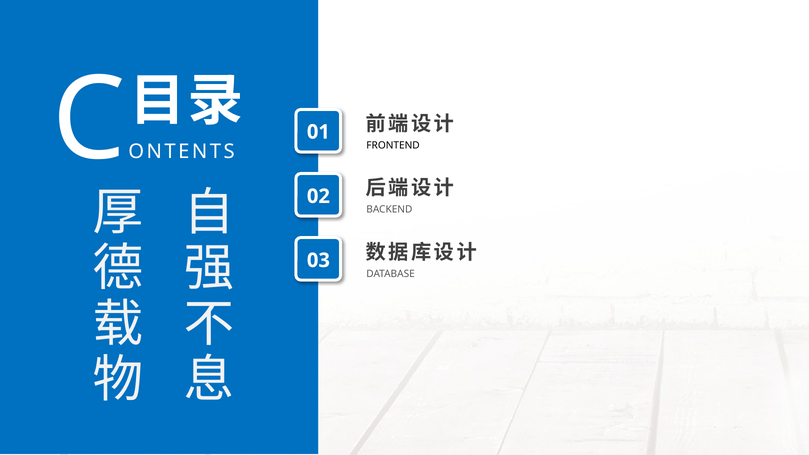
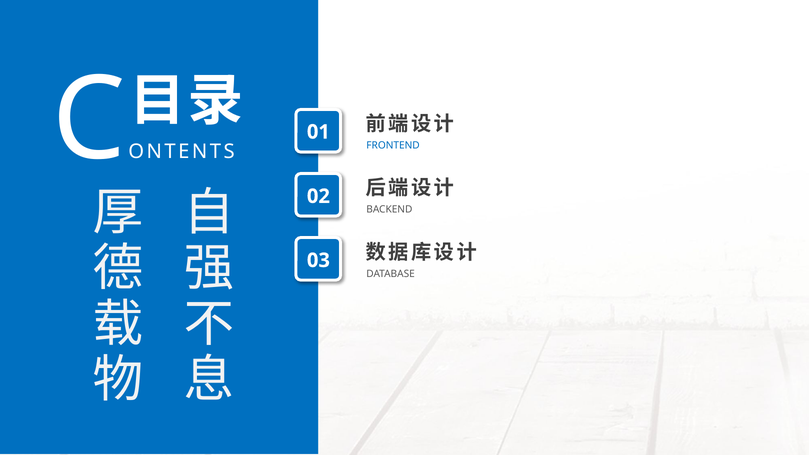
FRONTEND colour: black -> blue (393, 146)
